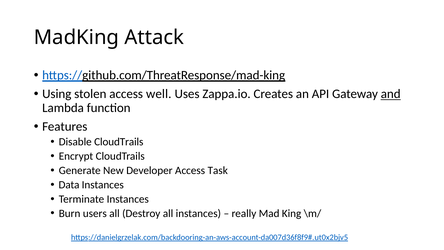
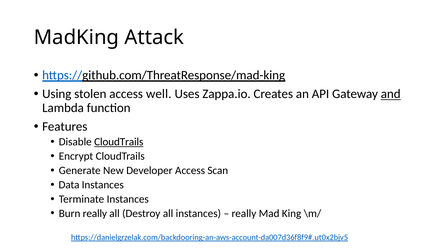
CloudTrails underline: none -> present (119, 142)
Task: Task -> Scan (218, 170)
Burn users: users -> really (95, 213)
